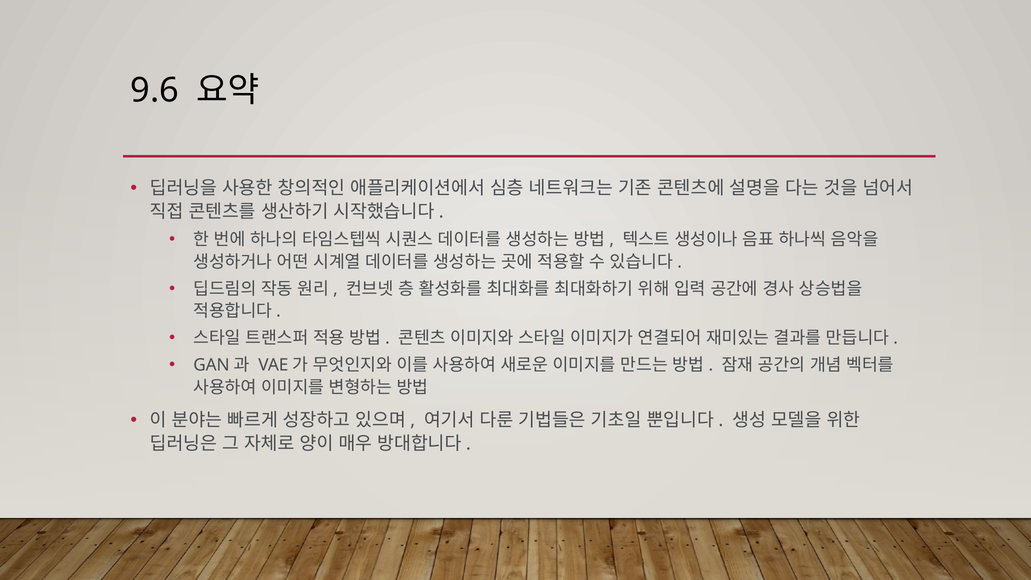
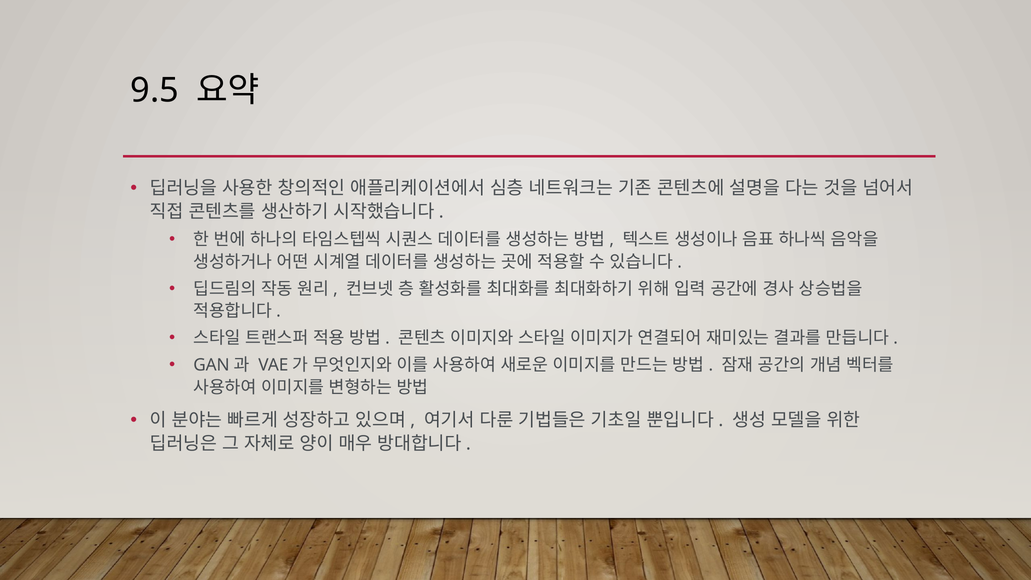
9.6: 9.6 -> 9.5 (155, 90)
